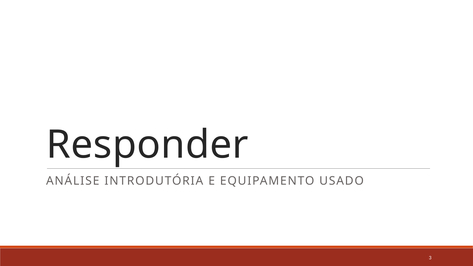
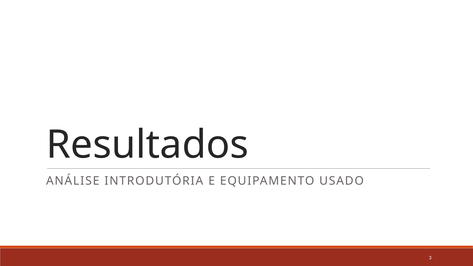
Responder: Responder -> Resultados (147, 145)
